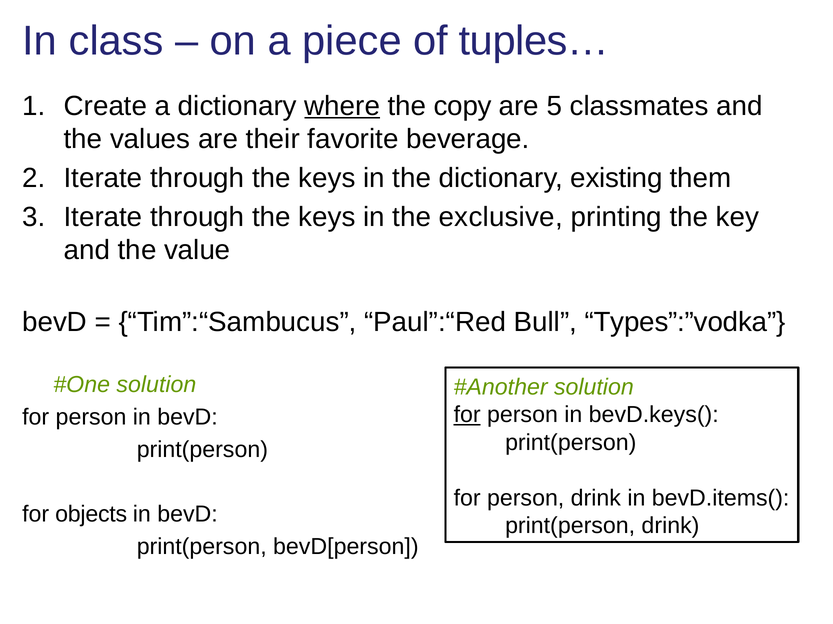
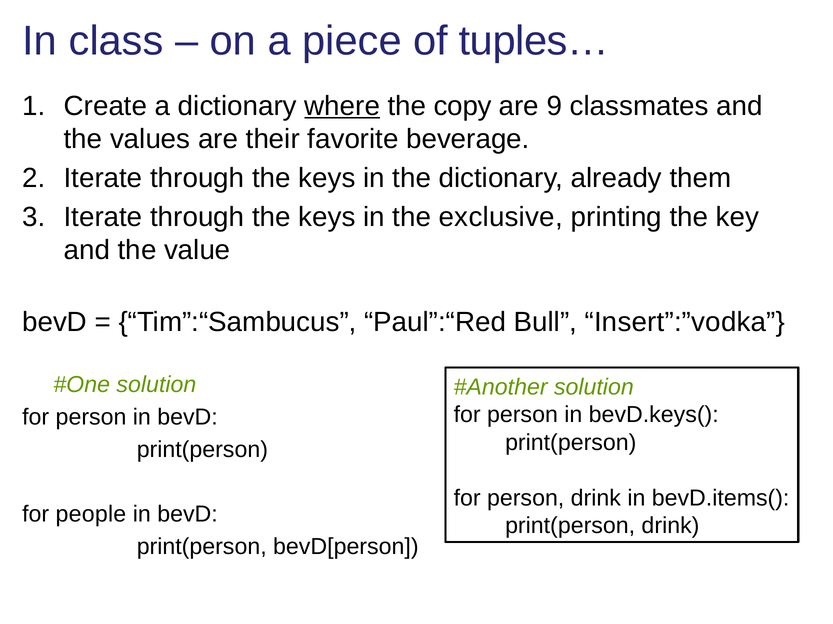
5: 5 -> 9 (554, 106)
existing: existing -> already (616, 178)
Types”:”vodka: Types”:”vodka -> Insert”:”vodka (685, 323)
for underline: present -> none (467, 415)
objects: objects -> people (91, 515)
